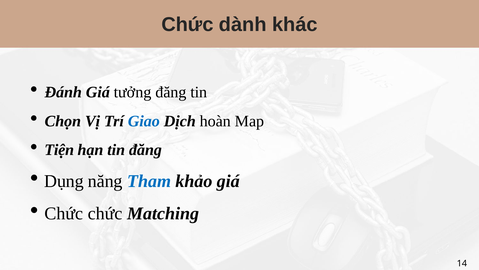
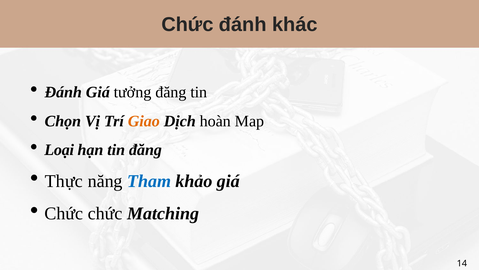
Chức dành: dành -> đánh (243, 25)
Giao colour: blue -> orange (144, 121)
Tiện: Tiện -> Loại (59, 150)
Dụng: Dụng -> Thực (64, 181)
